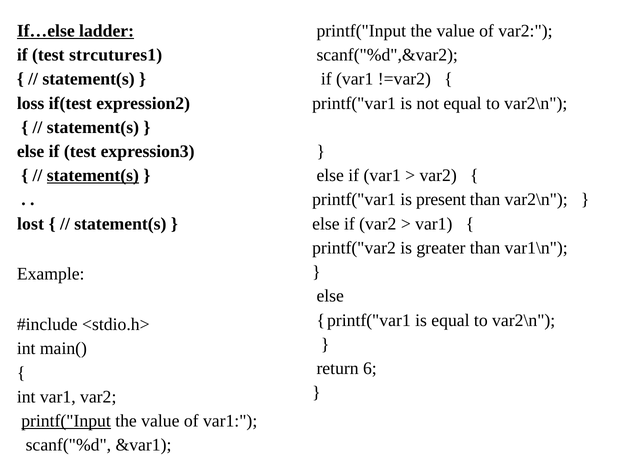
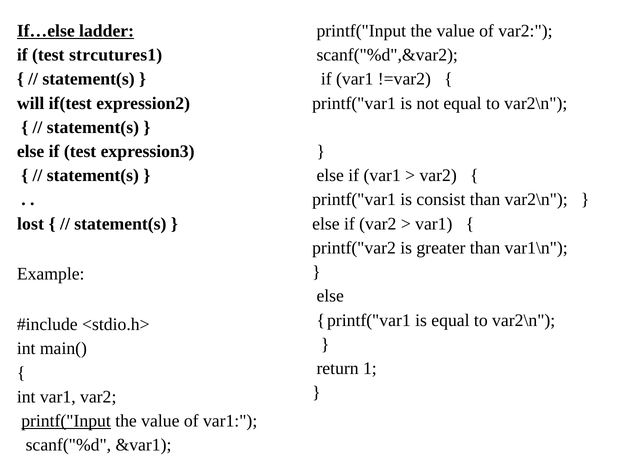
loss: loss -> will (31, 103)
statement(s underline: present -> none (93, 176)
present: present -> consist (441, 200)
6: 6 -> 1 (370, 369)
